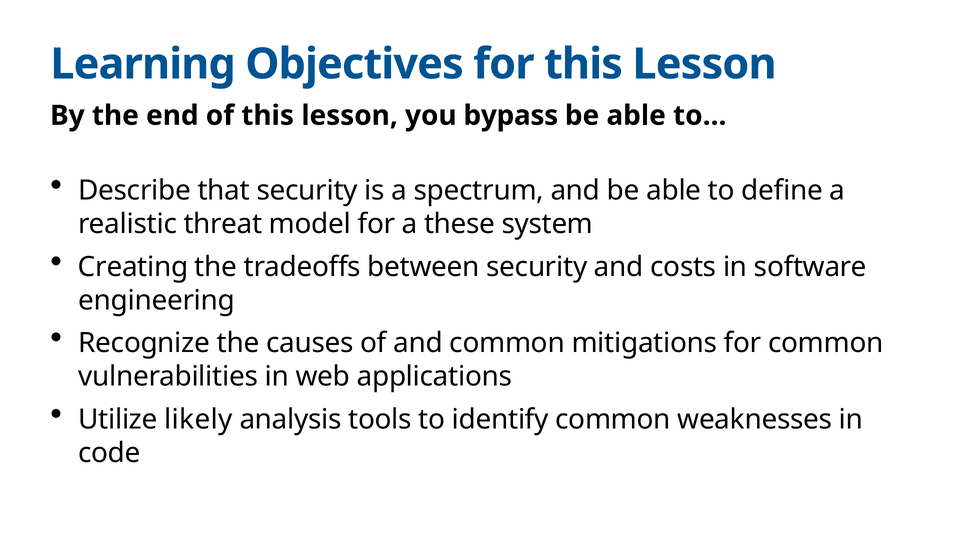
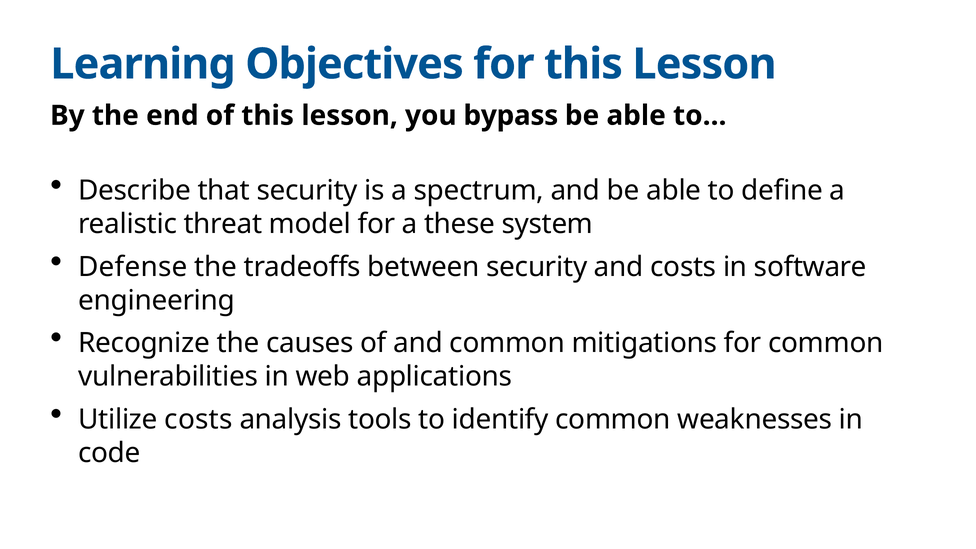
Creating: Creating -> Defense (133, 267)
Utilize likely: likely -> costs (198, 419)
